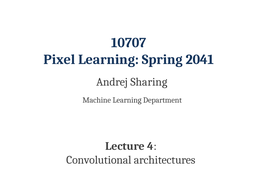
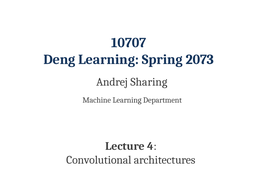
Pixel: Pixel -> Deng (59, 60)
2041: 2041 -> 2073 (200, 60)
